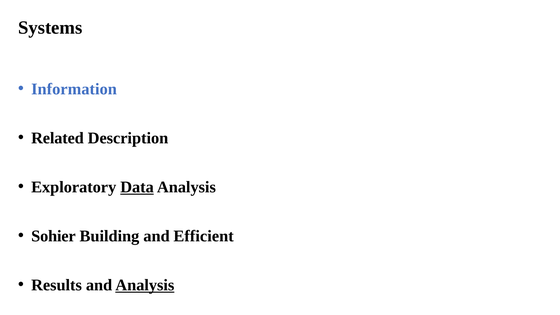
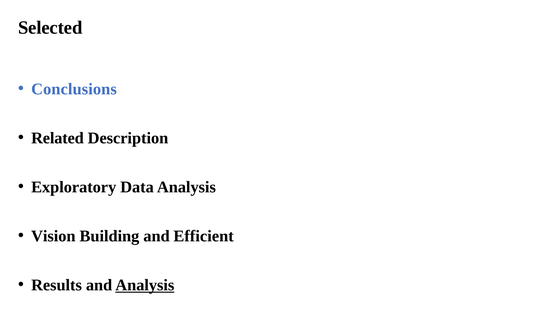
Systems: Systems -> Selected (50, 28)
Information: Information -> Conclusions (74, 89)
Data underline: present -> none (137, 187)
Sohier: Sohier -> Vision (53, 236)
